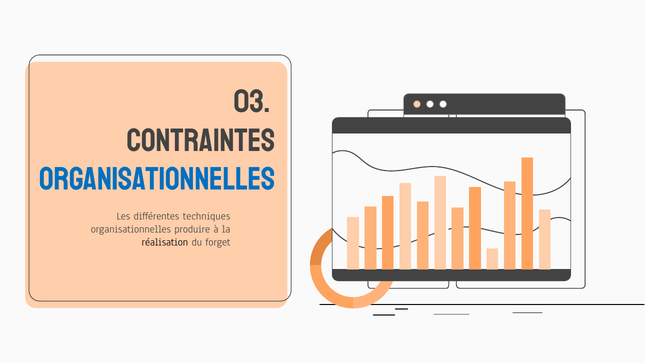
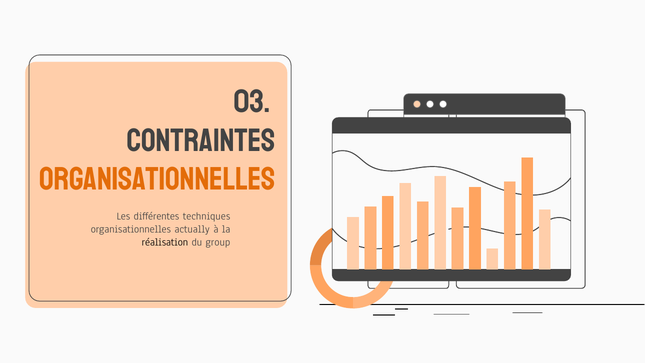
organisationnelles colour: blue -> orange (157, 179)
produire: produire -> actually (192, 229)
forget: forget -> group (218, 242)
